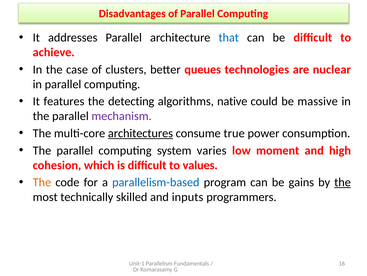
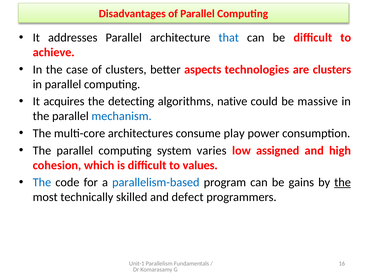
queues: queues -> aspects (203, 69)
are nuclear: nuclear -> clusters (332, 69)
features: features -> acquires (64, 101)
mechanism colour: purple -> blue (122, 116)
architectures underline: present -> none (140, 133)
true: true -> play (234, 133)
moment: moment -> assigned (278, 150)
The colour: orange -> blue (42, 182)
inputs: inputs -> defect (188, 197)
